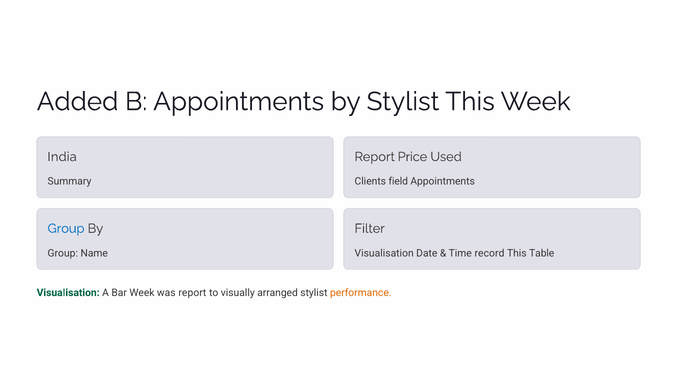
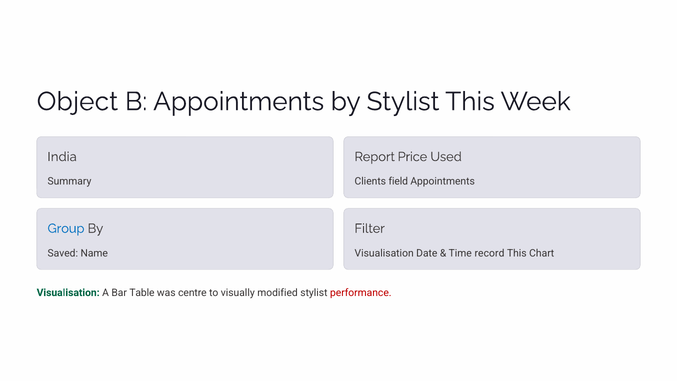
Added: Added -> Object (77, 102)
Group: Group -> Saved (63, 253)
Table: Table -> Chart (542, 253)
Bar Week: Week -> Table (142, 293)
was report: report -> centre (192, 293)
arranged: arranged -> modified (278, 293)
performance colour: orange -> red (361, 293)
